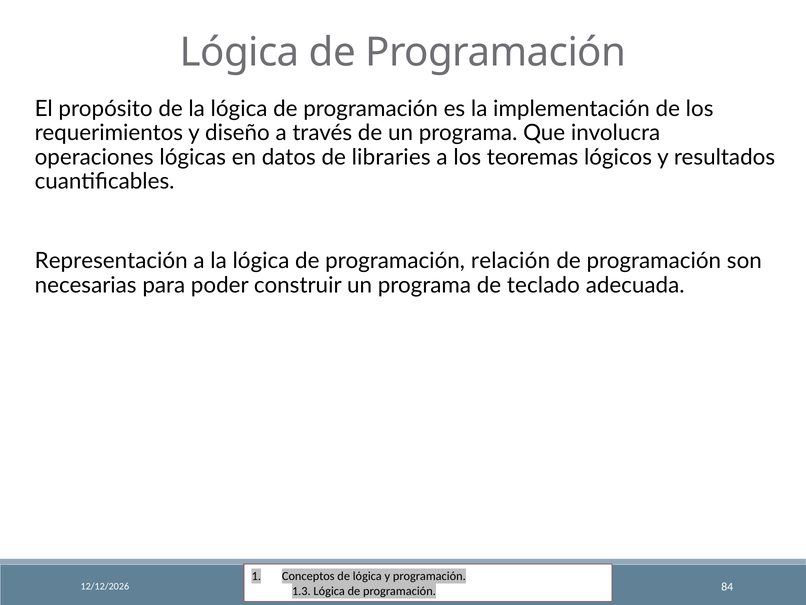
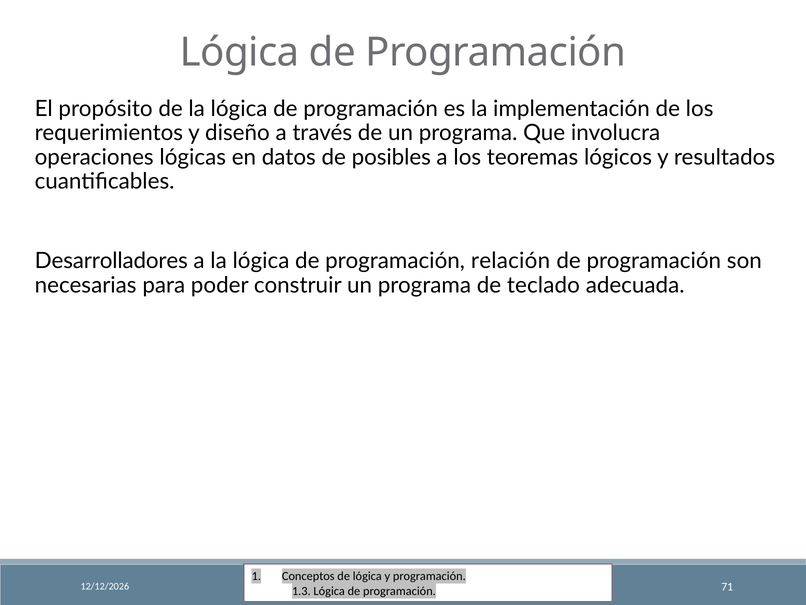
libraries: libraries -> posibles (391, 157)
Representación: Representación -> Desarrolladores (111, 261)
84: 84 -> 71 (727, 586)
